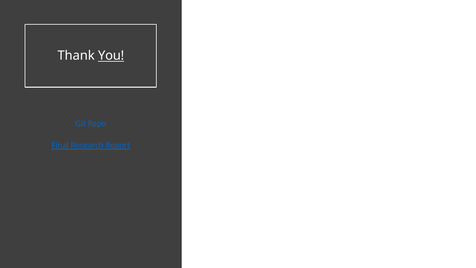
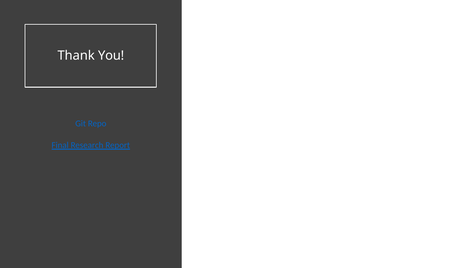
You underline: present -> none (111, 56)
